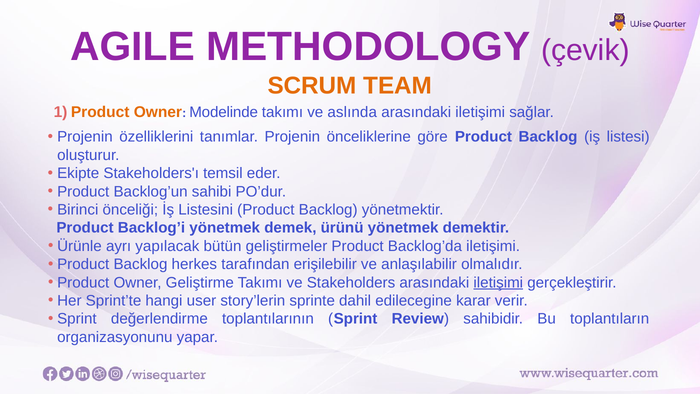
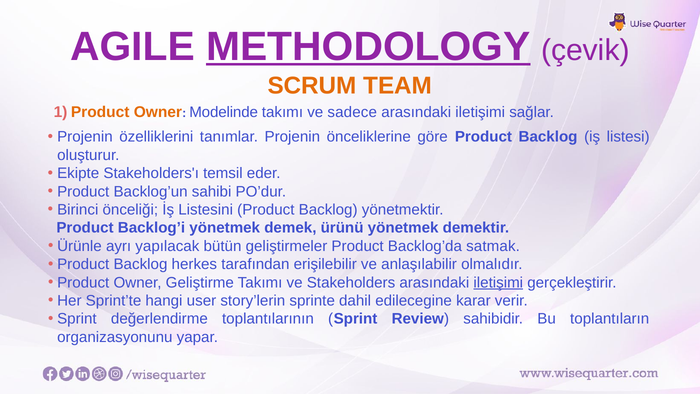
METHODOLOGY underline: none -> present (368, 47)
aslında: aslında -> sadece (352, 112)
Backlog’da iletişimi: iletişimi -> satmak (493, 246)
